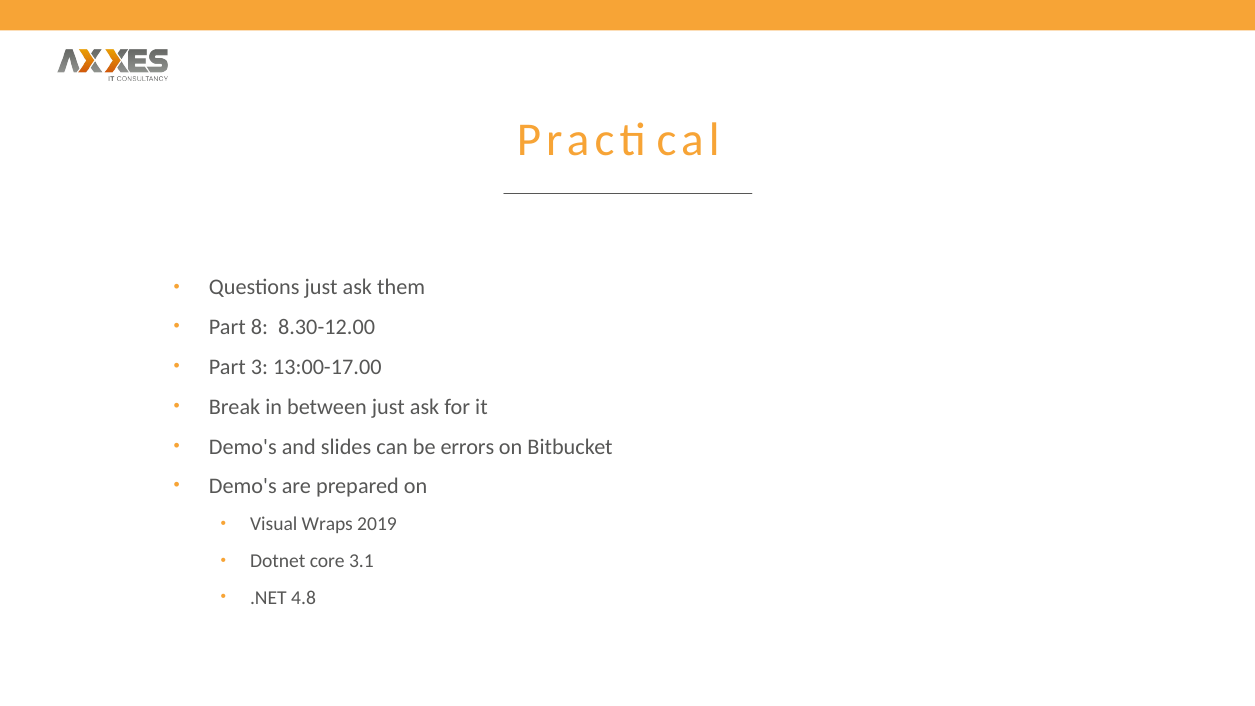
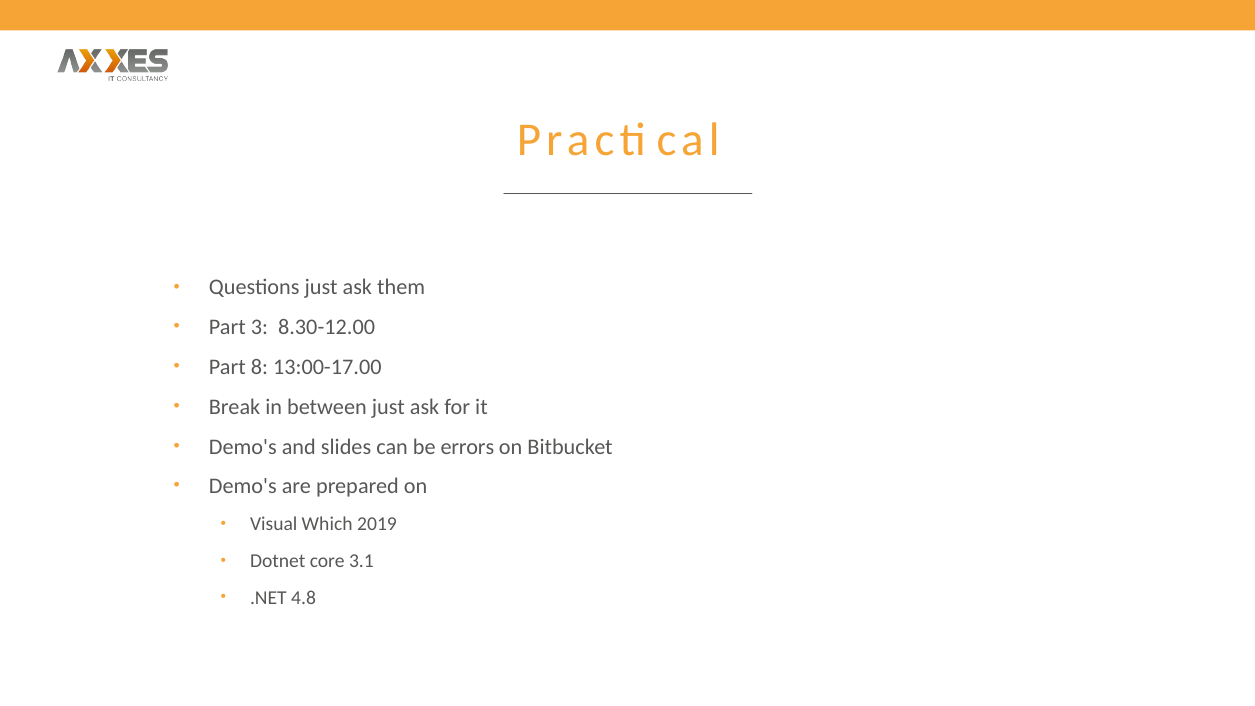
8: 8 -> 3 (259, 327)
3: 3 -> 8 (259, 367)
Wraps: Wraps -> Which (327, 524)
